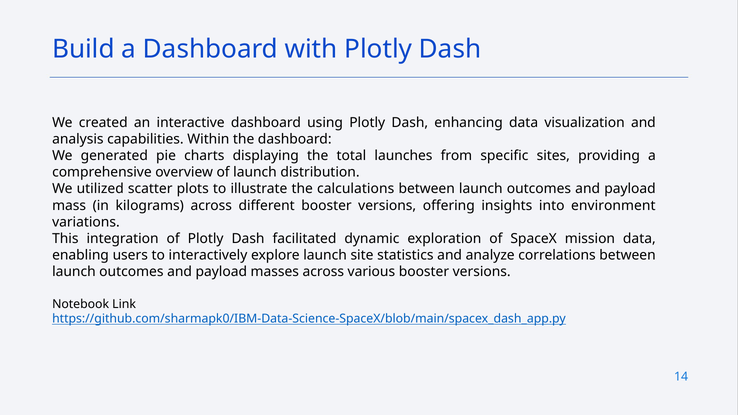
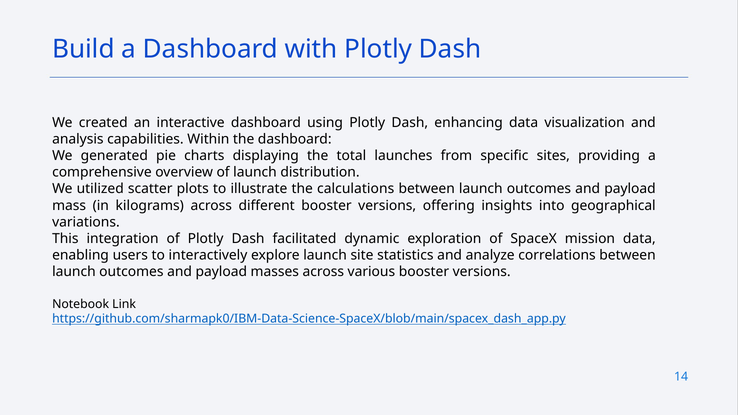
environment: environment -> geographical (613, 206)
